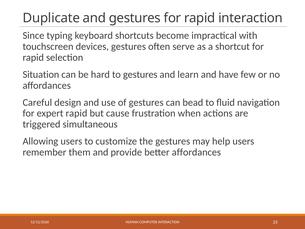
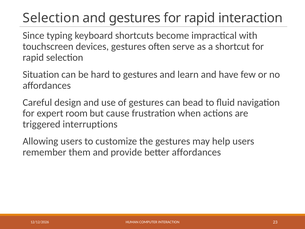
Duplicate: Duplicate -> Selection (51, 18)
expert rapid: rapid -> room (77, 113)
simultaneous: simultaneous -> interruptions (90, 124)
